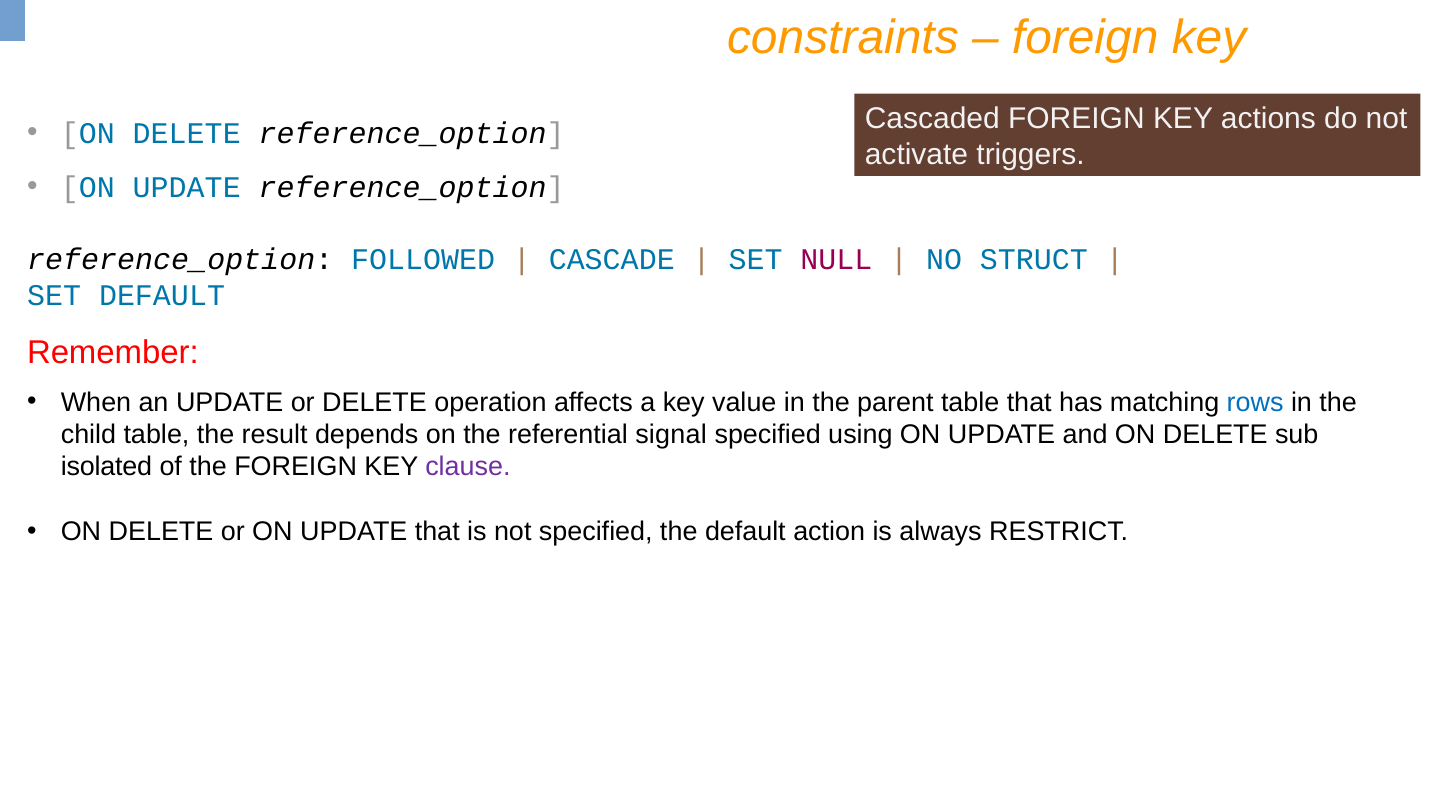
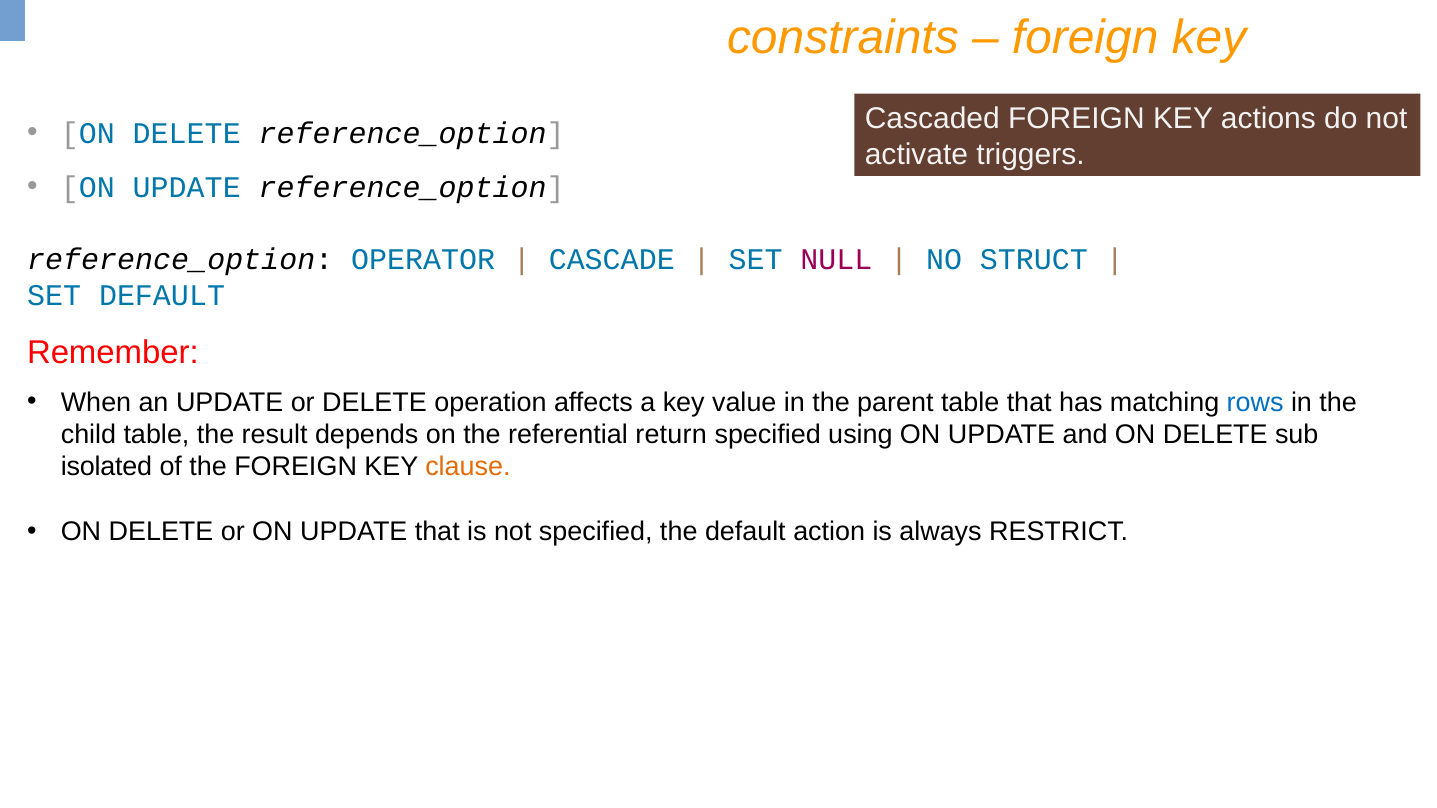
FOLLOWED: FOLLOWED -> OPERATOR (423, 260)
signal: signal -> return (671, 435)
clause colour: purple -> orange (468, 467)
